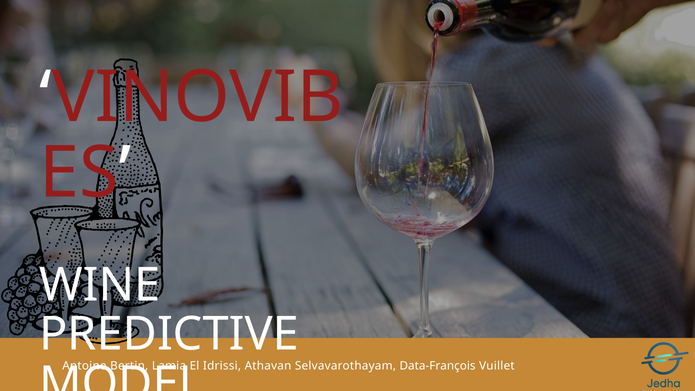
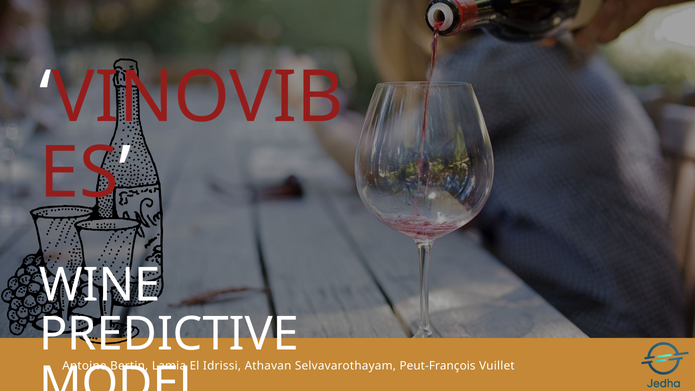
Data-François: Data-François -> Peut-François (438, 366)
